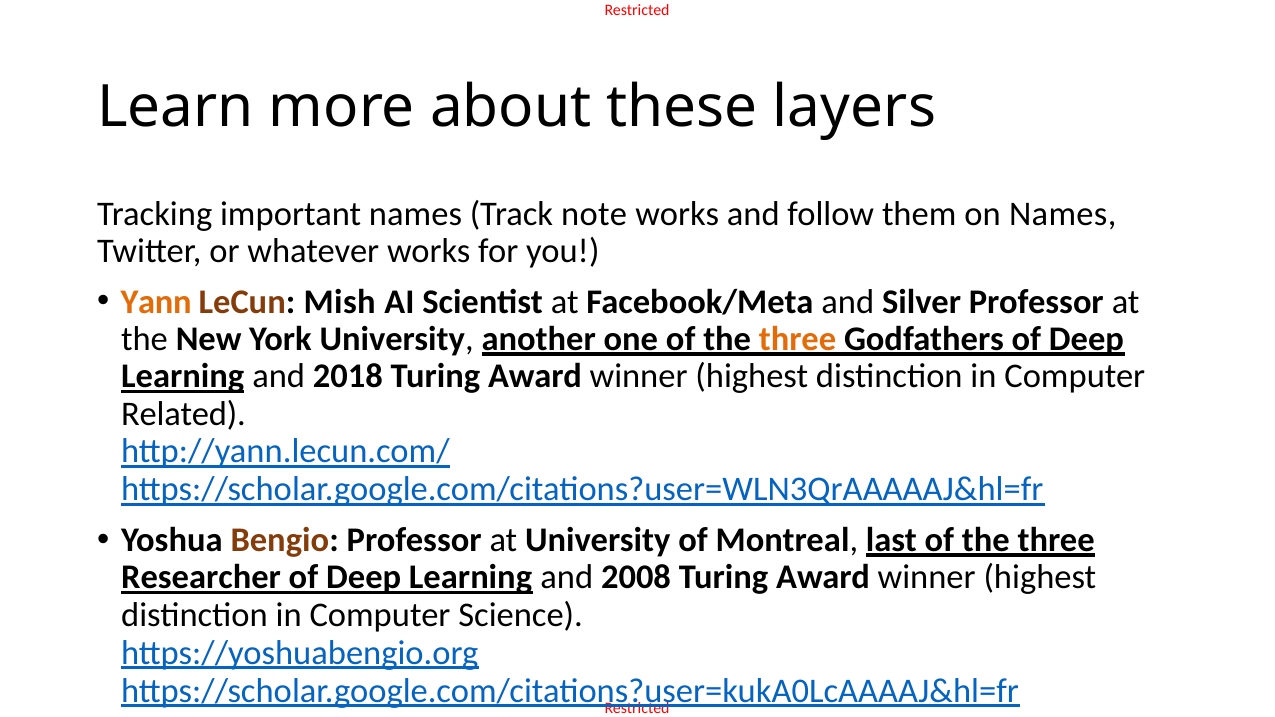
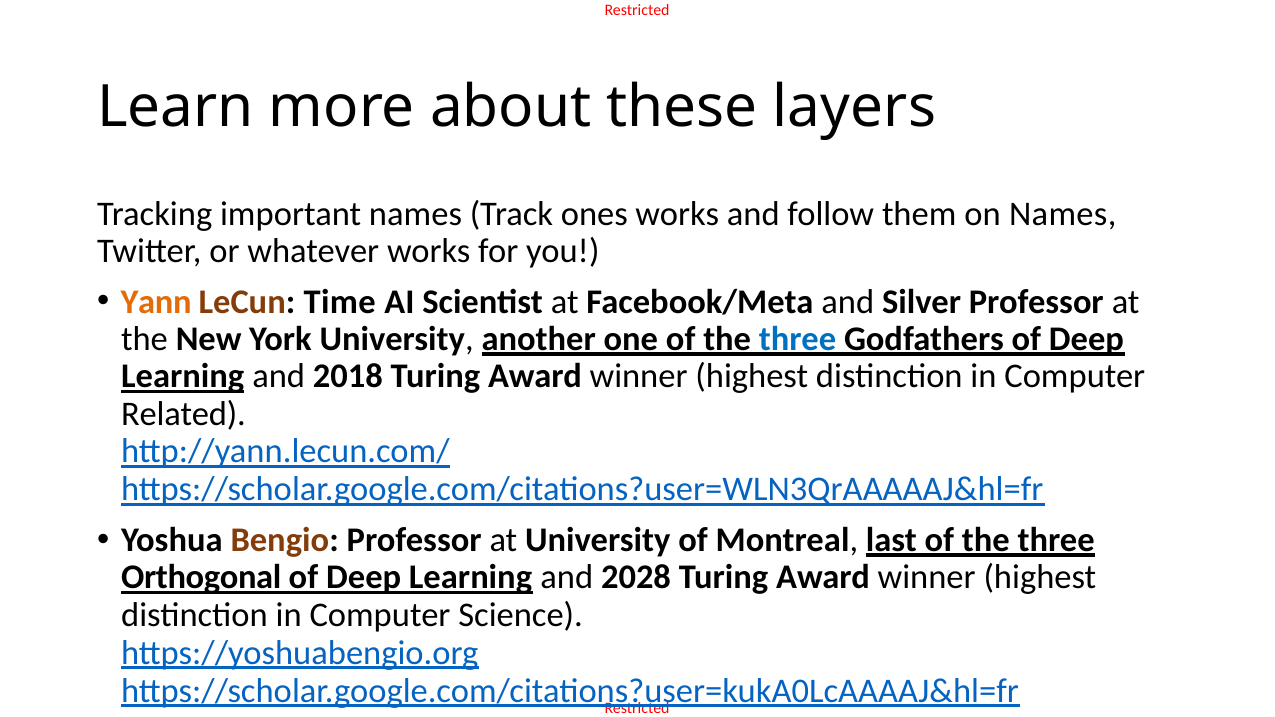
note: note -> ones (594, 214)
Mish: Mish -> Time (340, 302)
three colour: orange -> blue (798, 339)
Researcher: Researcher -> Orthogonal (201, 578)
2008: 2008 -> 2028 (636, 578)
